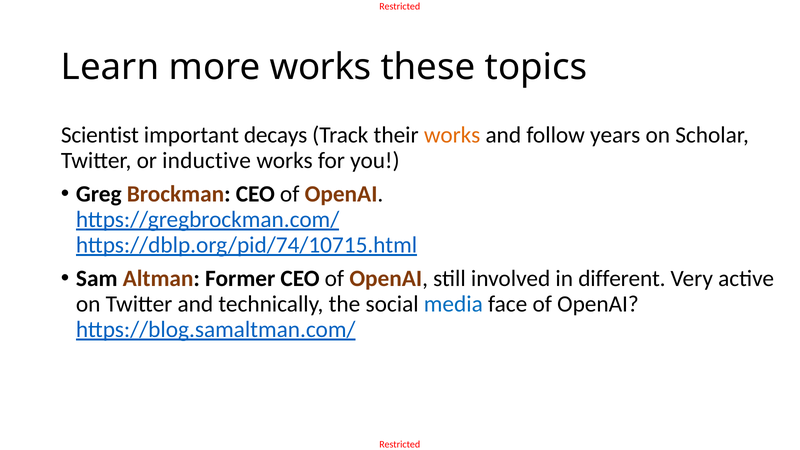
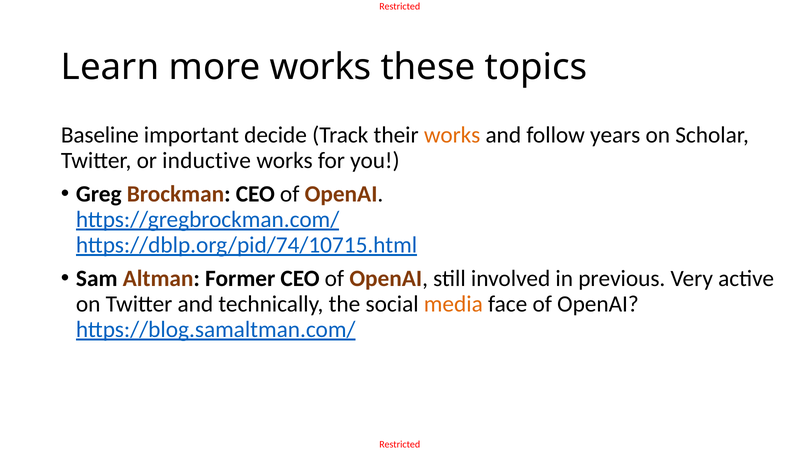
Scientist: Scientist -> Baseline (100, 135)
decays: decays -> decide (276, 135)
different: different -> previous (622, 279)
media colour: blue -> orange (453, 304)
